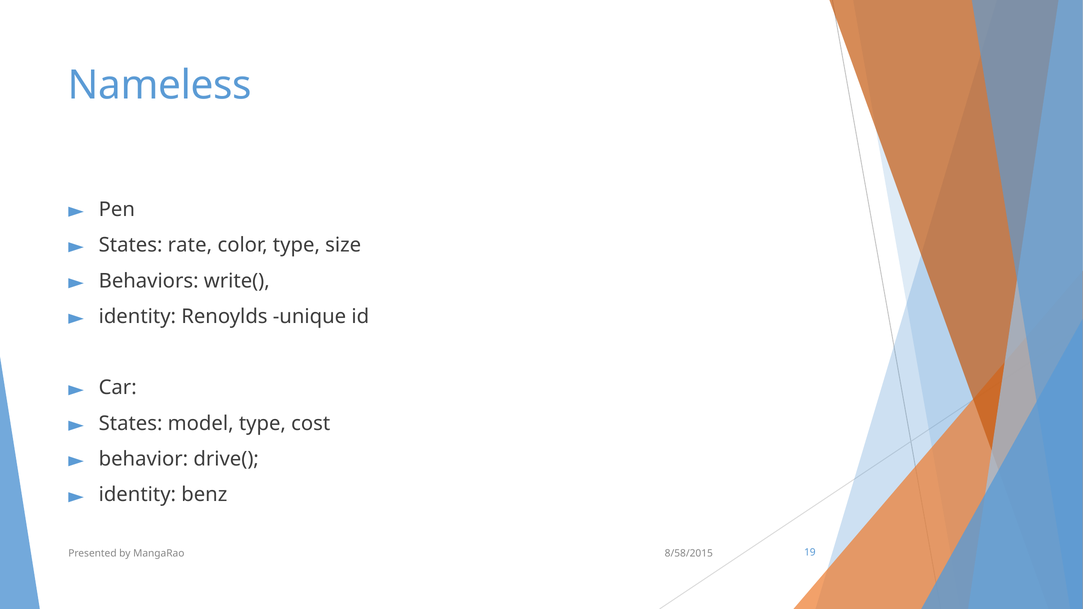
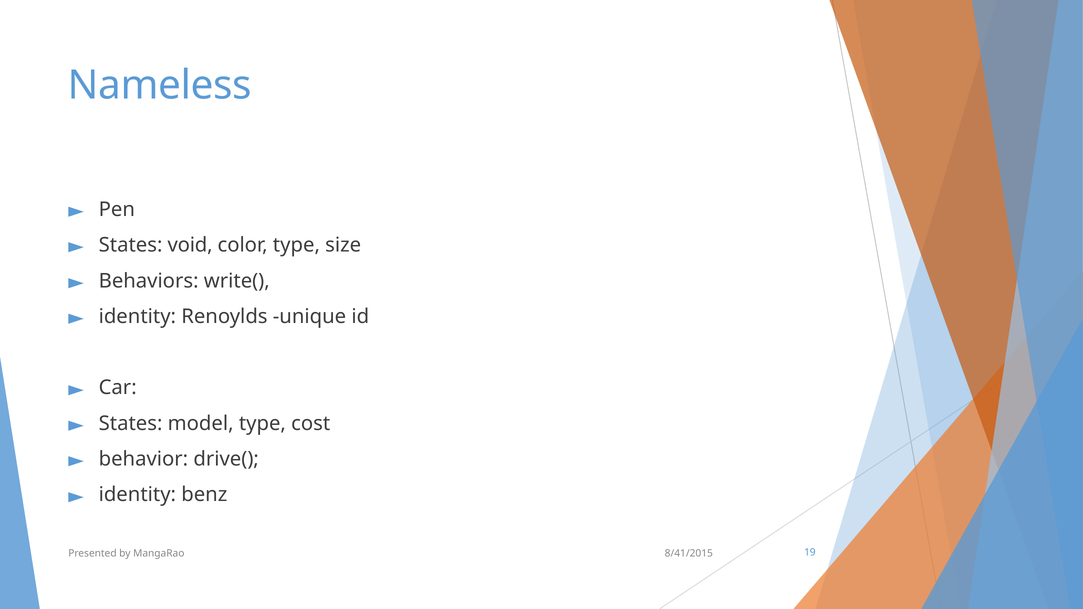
rate: rate -> void (190, 245)
8/58/2015: 8/58/2015 -> 8/41/2015 (689, 554)
